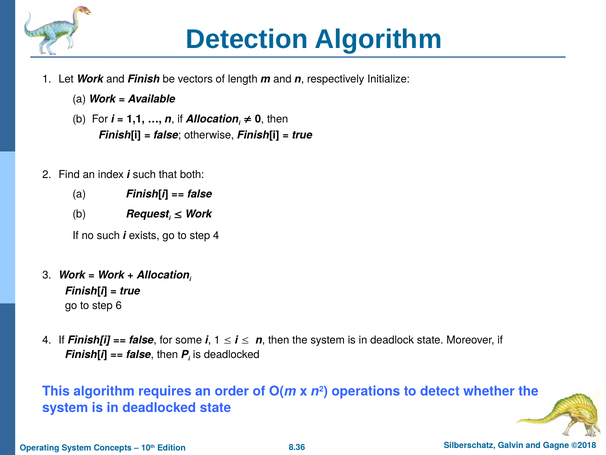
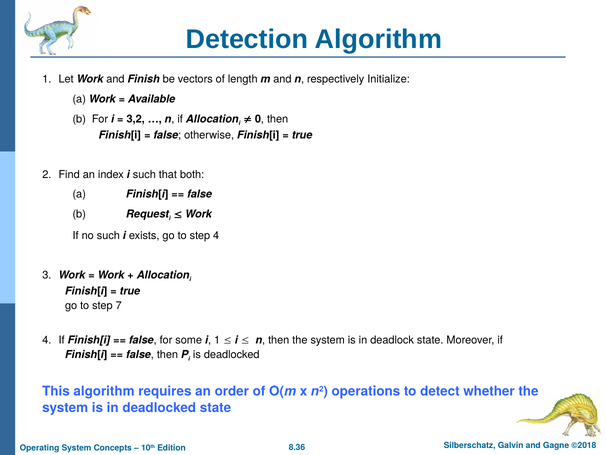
1,1: 1,1 -> 3,2 (136, 119)
6: 6 -> 7 (119, 305)
